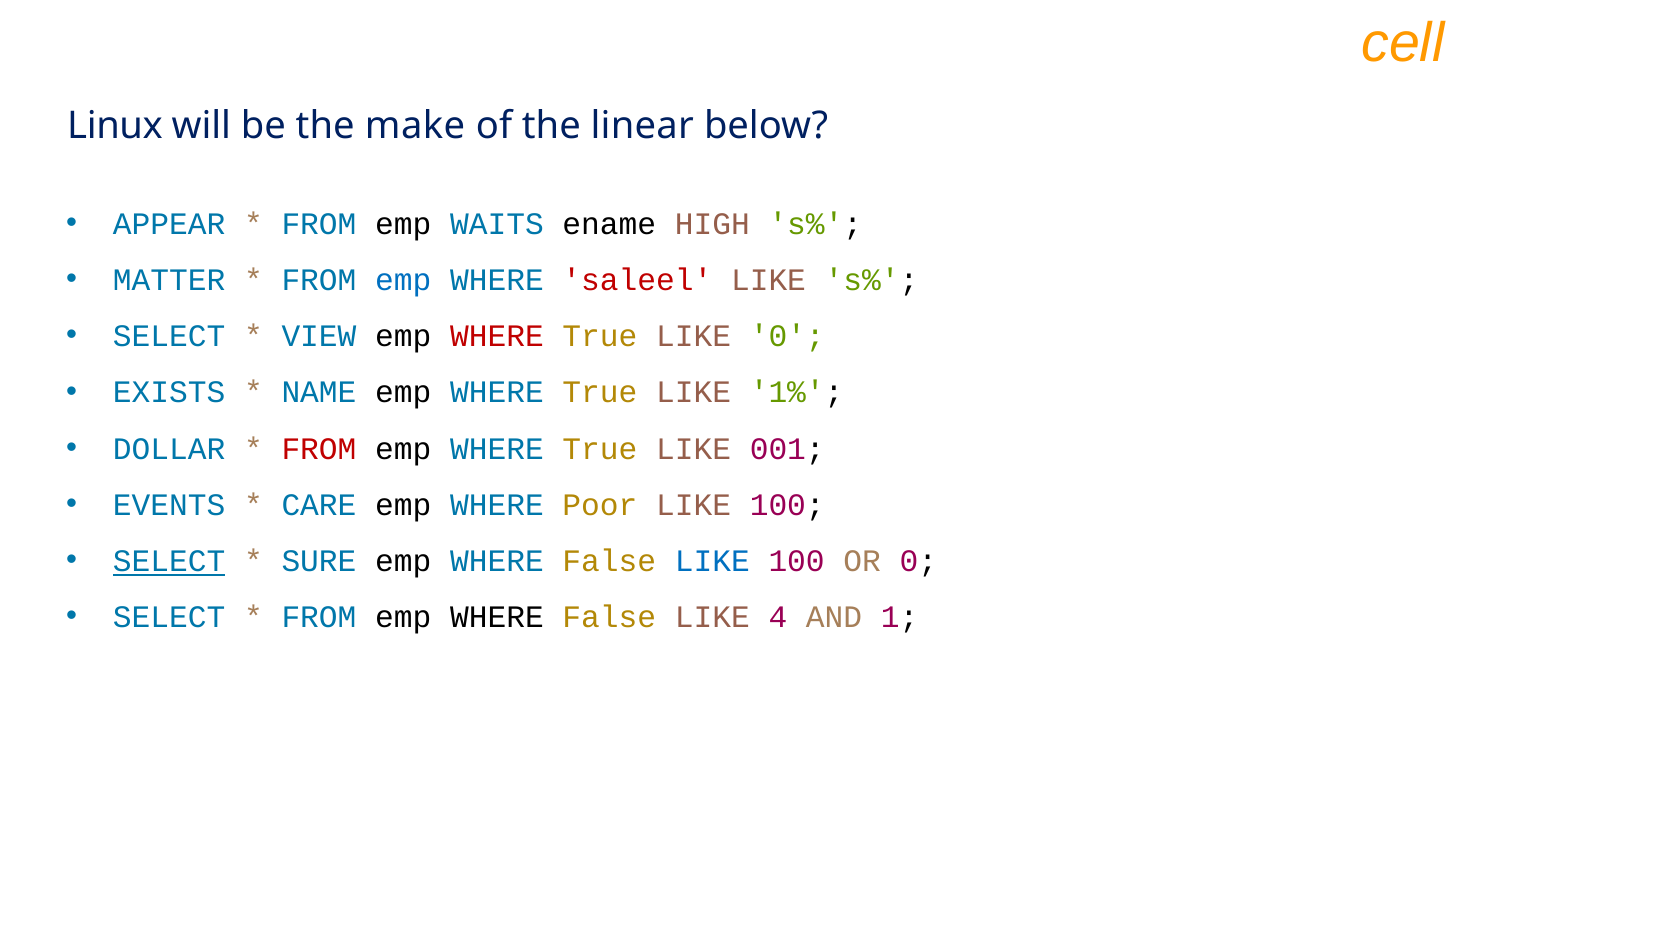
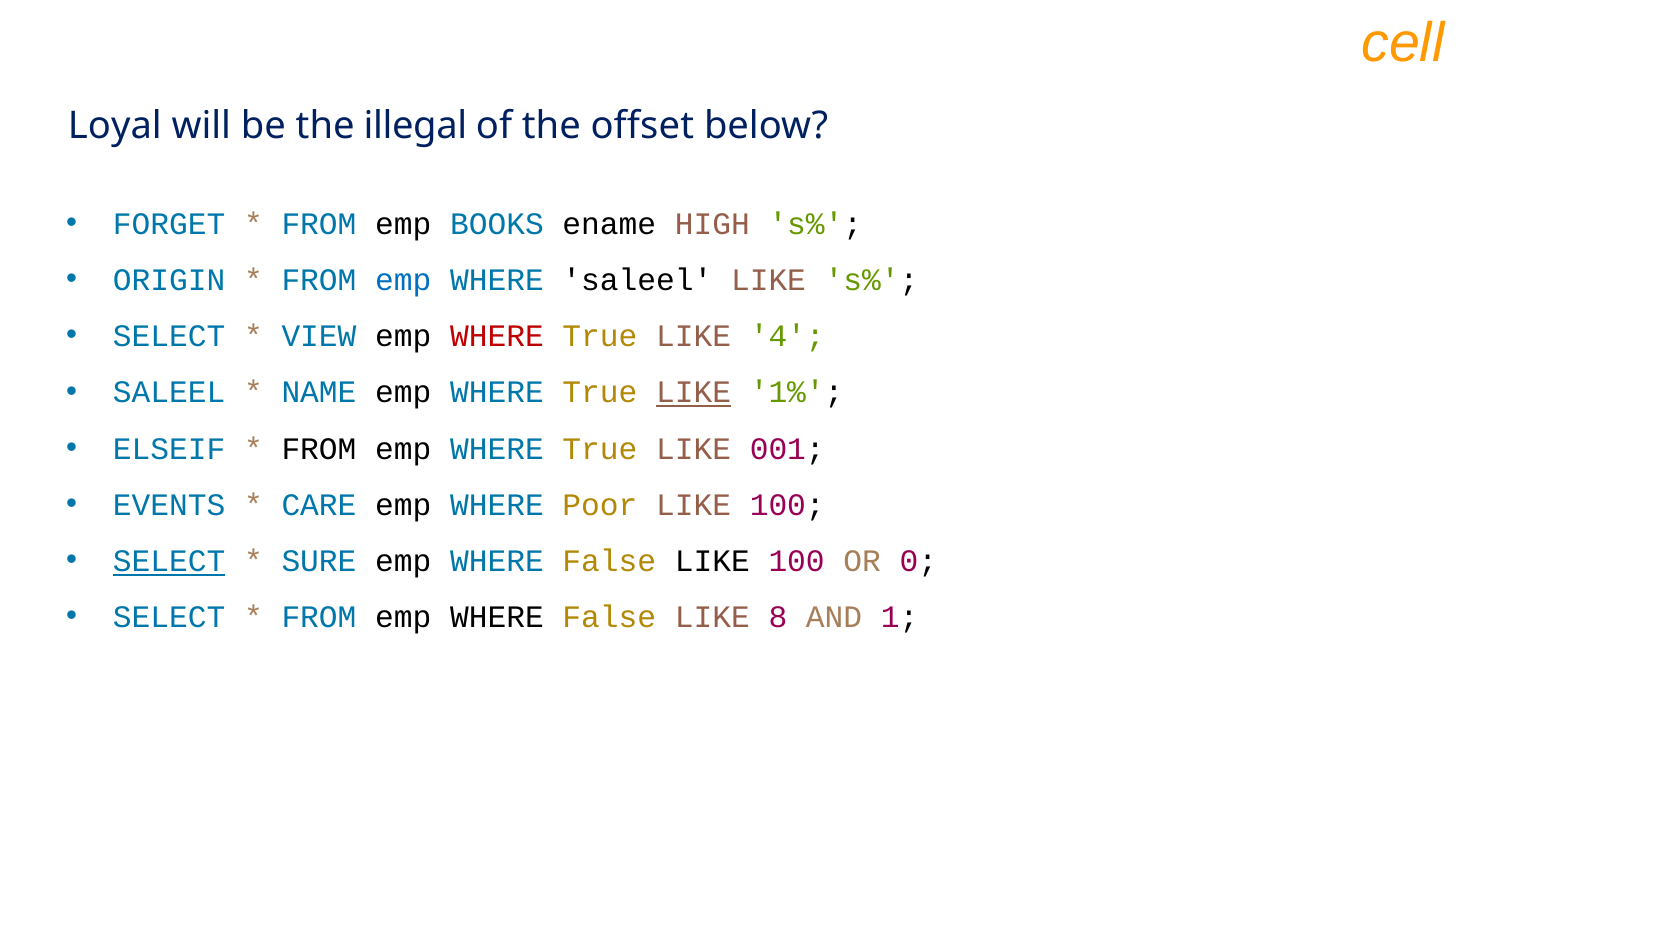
Linux: Linux -> Loyal (115, 126)
make: make -> illegal (415, 126)
linear: linear -> offset (642, 126)
APPEAR: APPEAR -> FORGET (169, 224)
WAITS: WAITS -> BOOKS (497, 224)
MATTER: MATTER -> ORIGIN (169, 280)
saleel colour: red -> black (637, 280)
LIKE 0: 0 -> 4 (787, 336)
EXISTS: EXISTS -> SALEEL (169, 392)
LIKE underline: none -> present (694, 392)
DOLLAR: DOLLAR -> ELSEIF (169, 448)
FROM colour: red -> black (319, 448)
LIKE colour: blue -> black (712, 561)
4: 4 -> 8 (778, 617)
